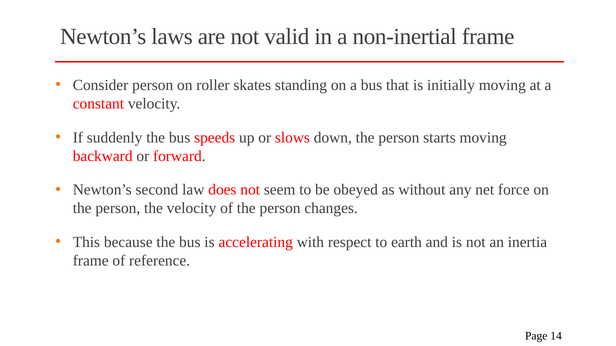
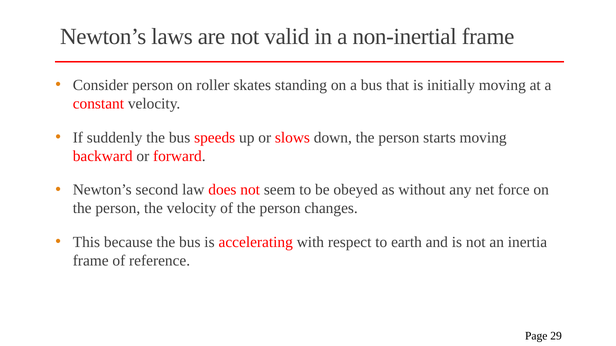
14: 14 -> 29 (556, 336)
